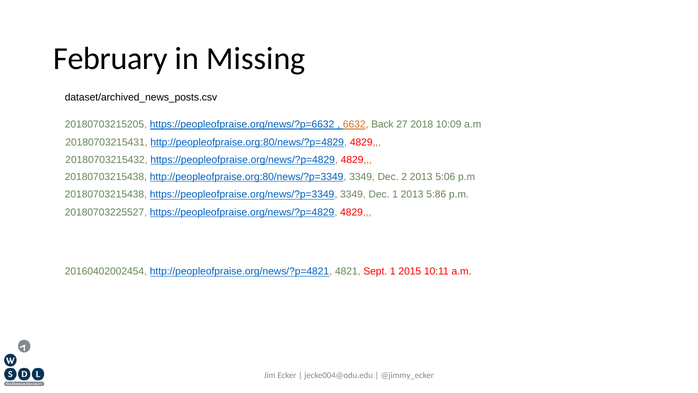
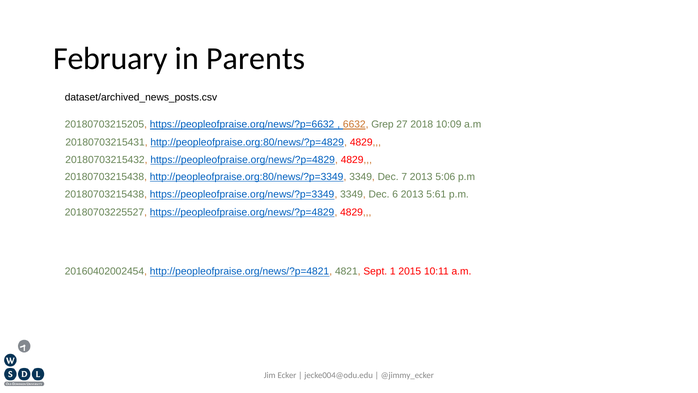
Missing: Missing -> Parents (256, 59)
Back: Back -> Grep (382, 124)
2: 2 -> 7 (404, 177)
Dec 1: 1 -> 6 (395, 194)
5:86: 5:86 -> 5:61 (436, 194)
